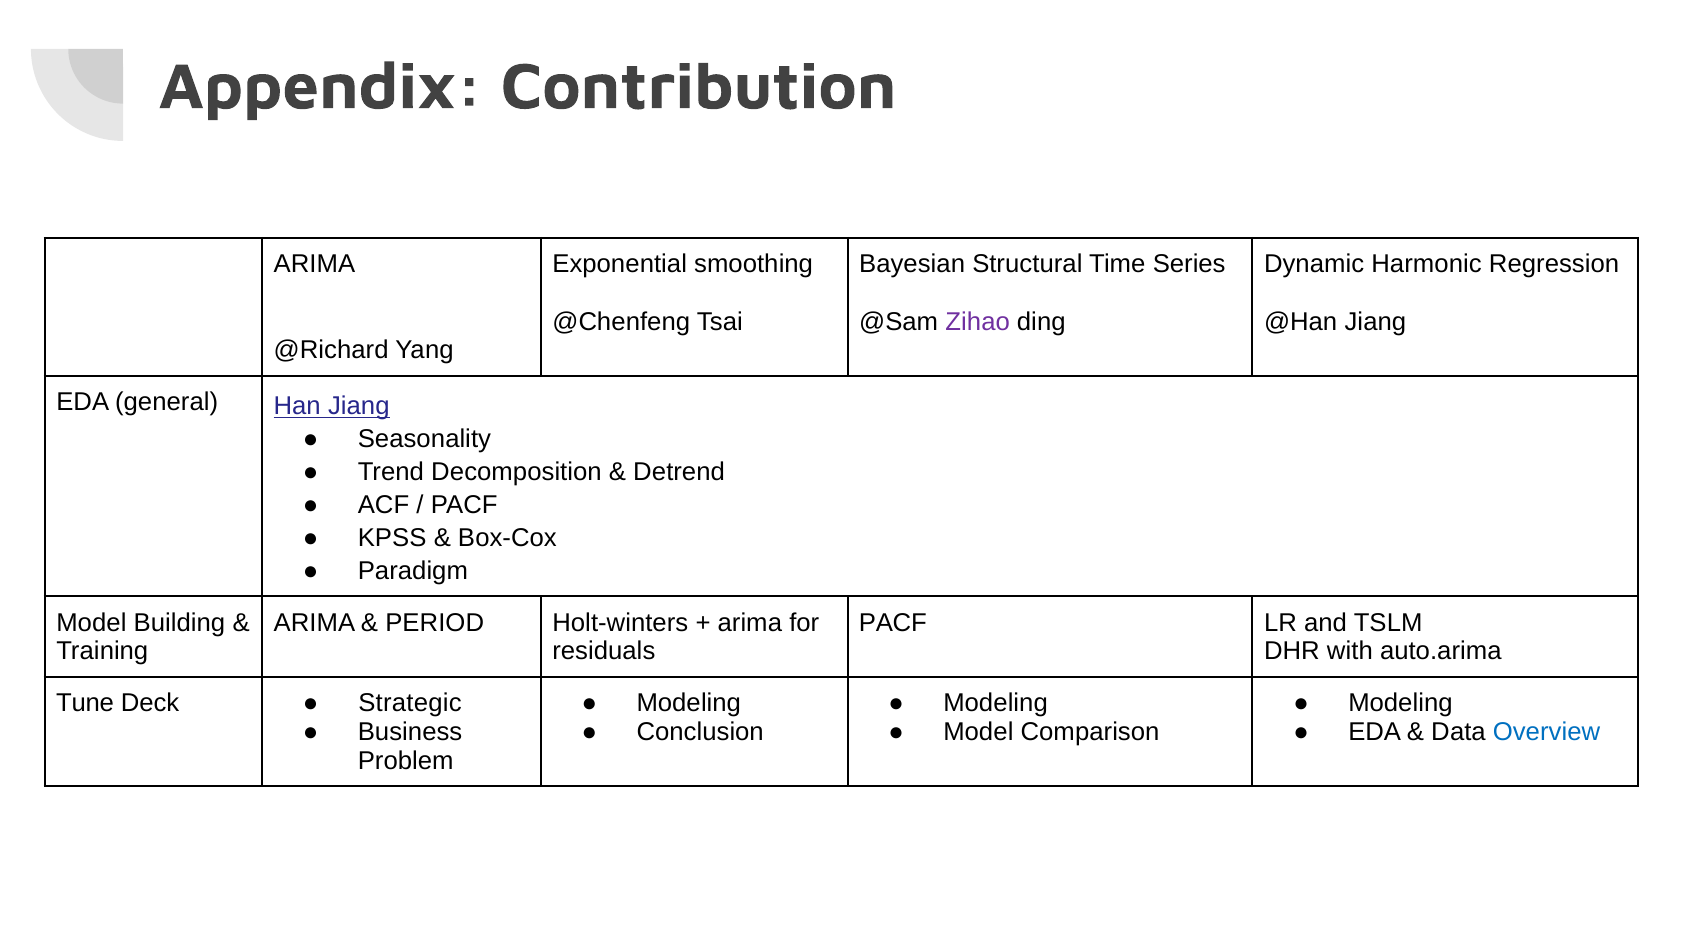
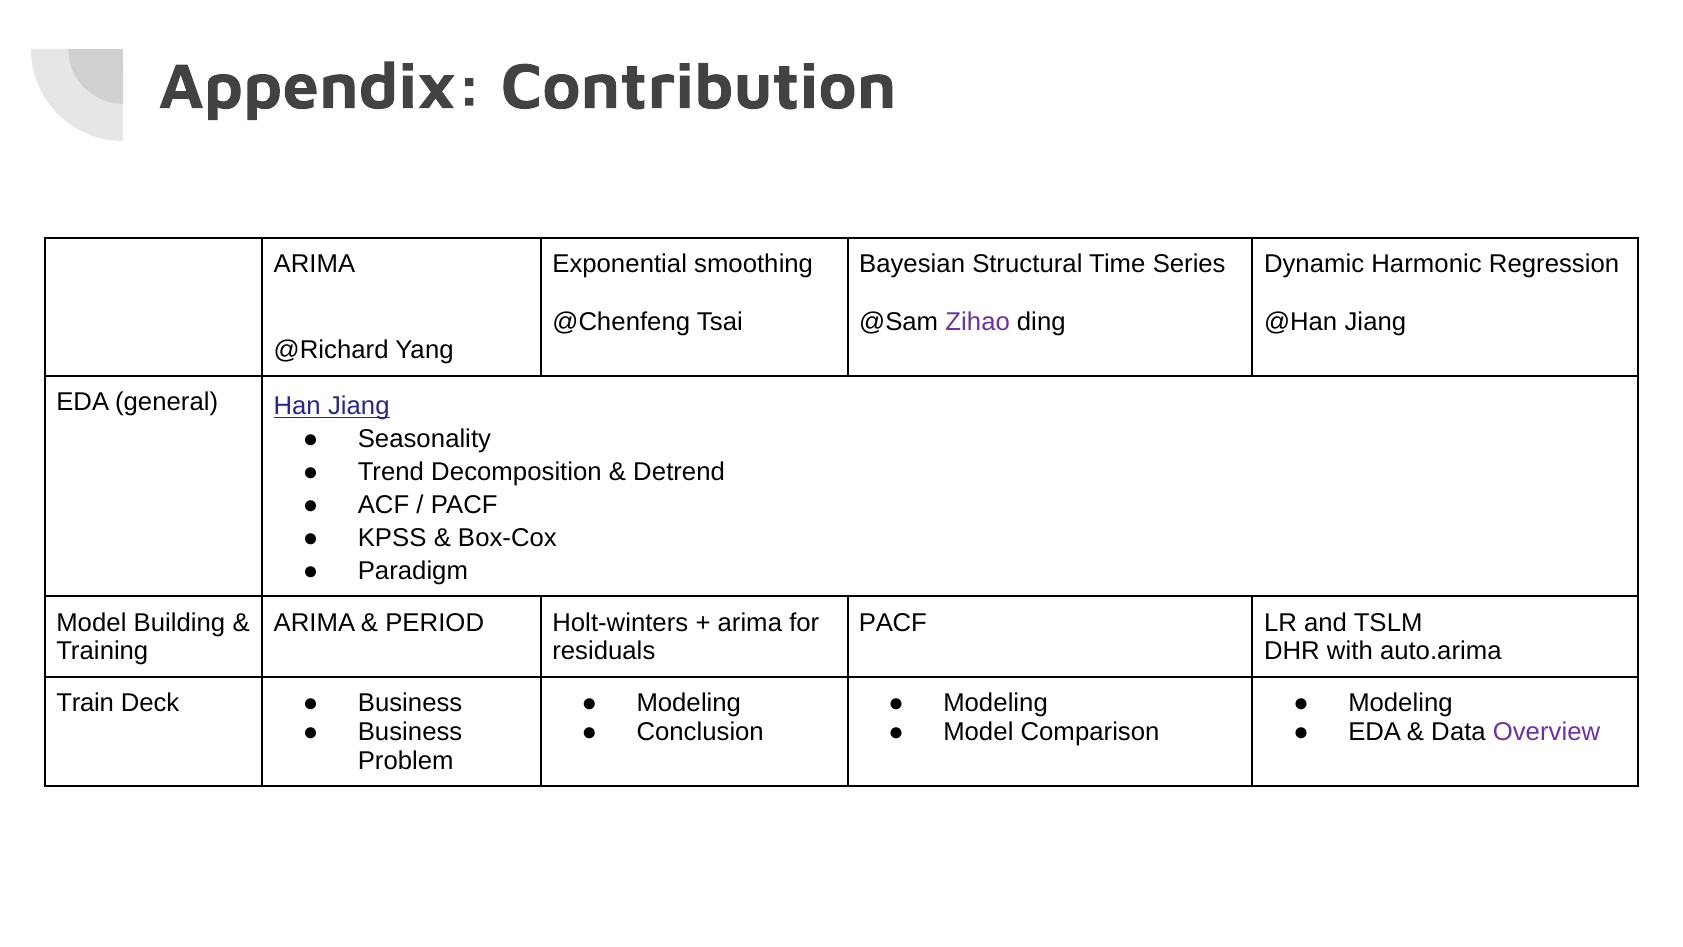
Tune: Tune -> Train (85, 703)
Strategic: Strategic -> Business (410, 703)
Overview colour: blue -> purple (1546, 732)
